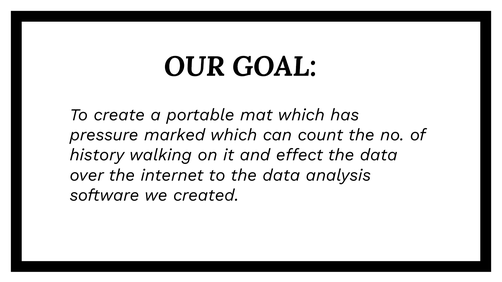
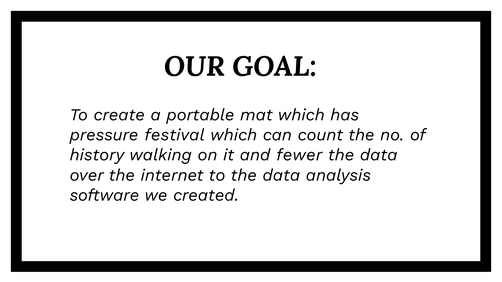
marked: marked -> festival (174, 135)
effect: effect -> fewer (299, 155)
